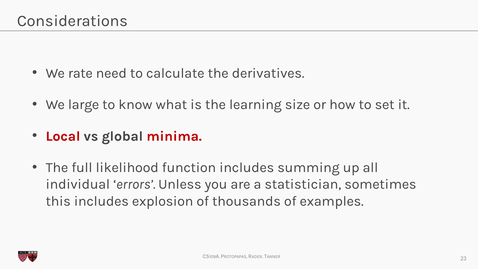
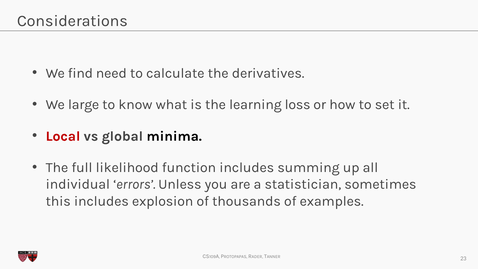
rate: rate -> find (80, 73)
size: size -> loss (298, 105)
minima colour: red -> black (174, 136)
